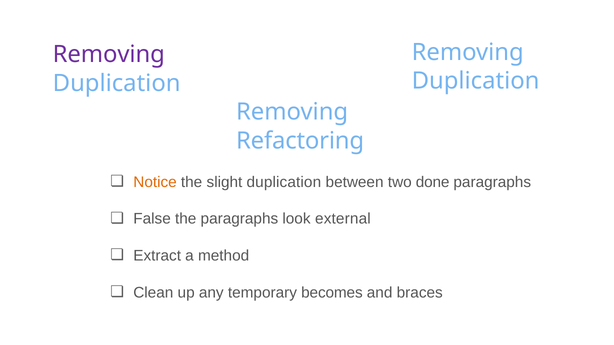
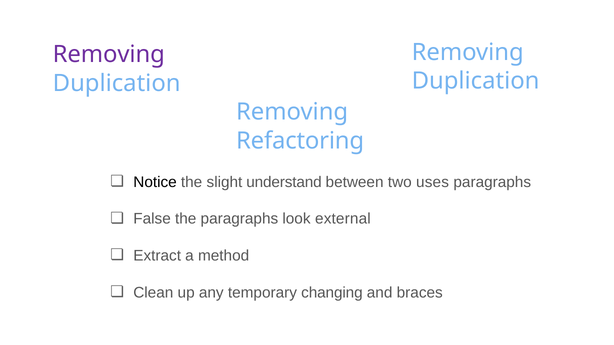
Notice colour: orange -> black (155, 182)
slight duplication: duplication -> understand (284, 182)
done: done -> uses (433, 182)
becomes: becomes -> changing (332, 293)
